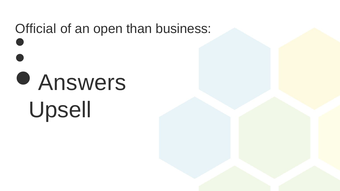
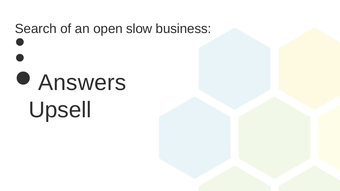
Official: Official -> Search (36, 29)
than: than -> slow (139, 29)
